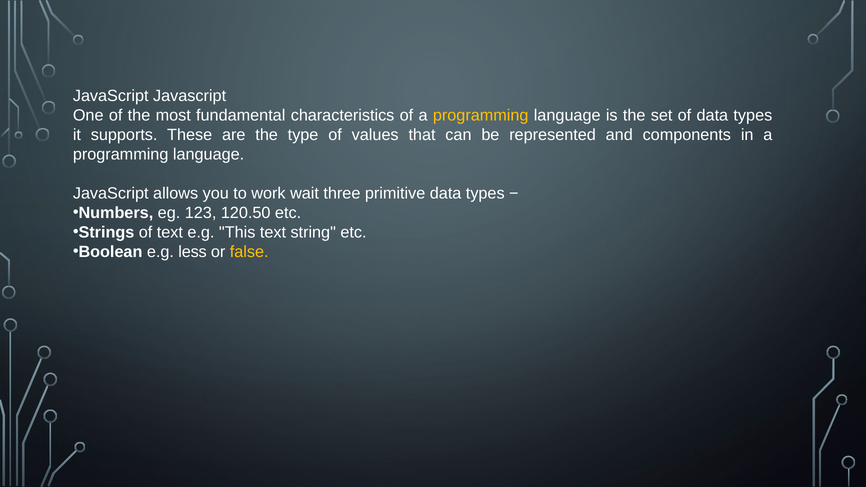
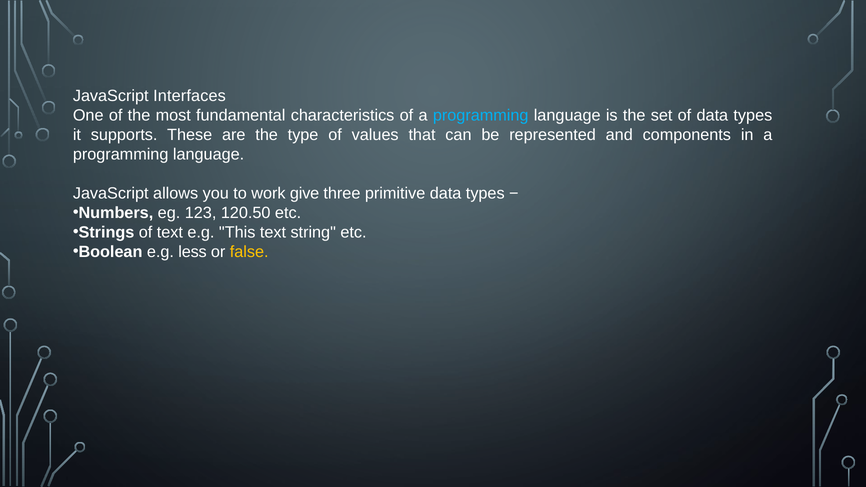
JavaScript Javascript: Javascript -> Interfaces (190, 96)
programming colour: yellow -> light blue (481, 115)
wait: wait -> give (305, 193)
